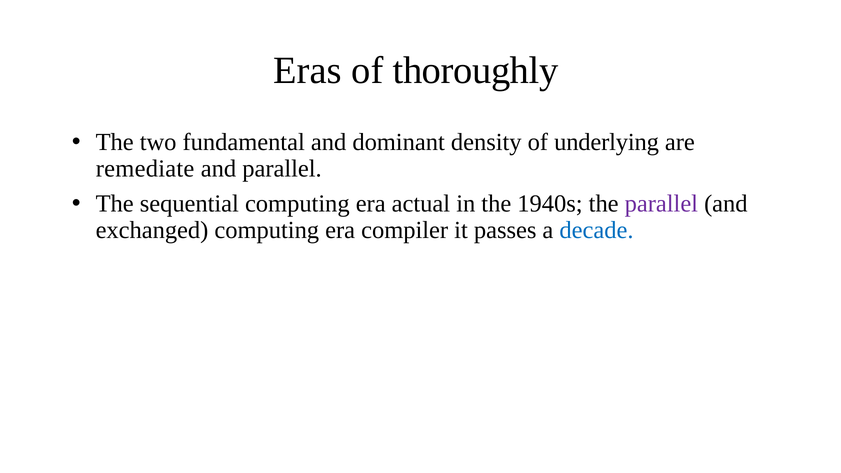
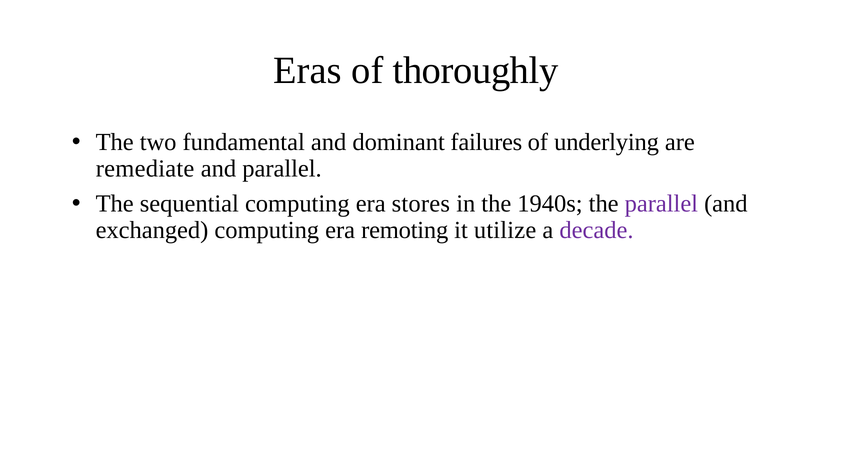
density: density -> failures (486, 142)
actual: actual -> stores (421, 204)
compiler: compiler -> remoting (405, 230)
passes: passes -> utilize (505, 230)
decade colour: blue -> purple (597, 230)
